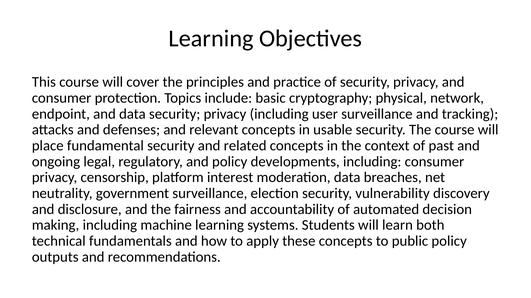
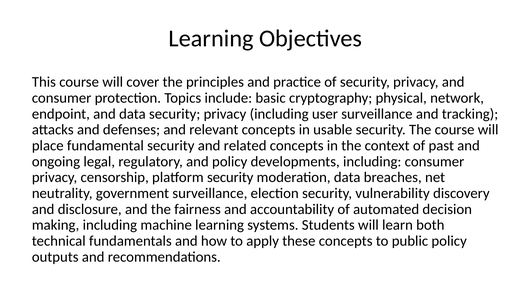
platform interest: interest -> security (230, 178)
